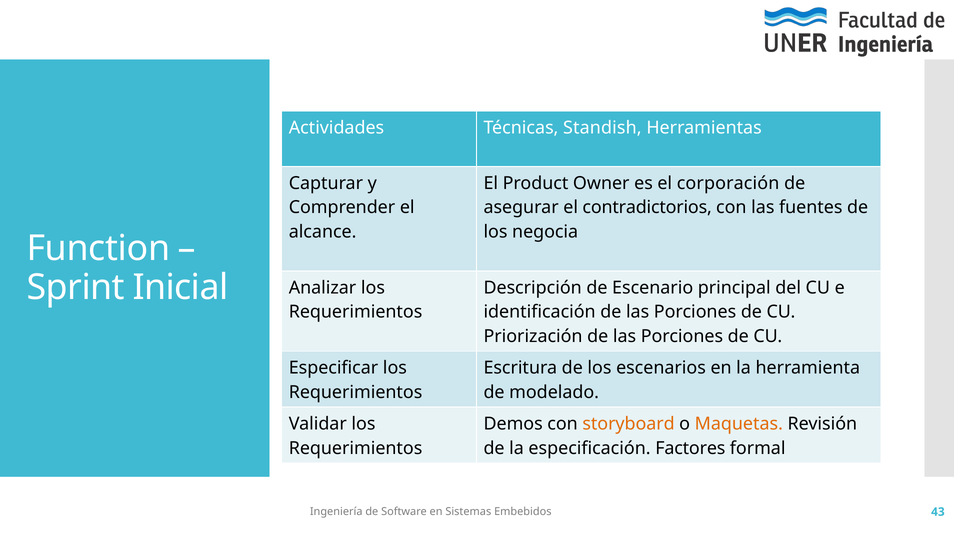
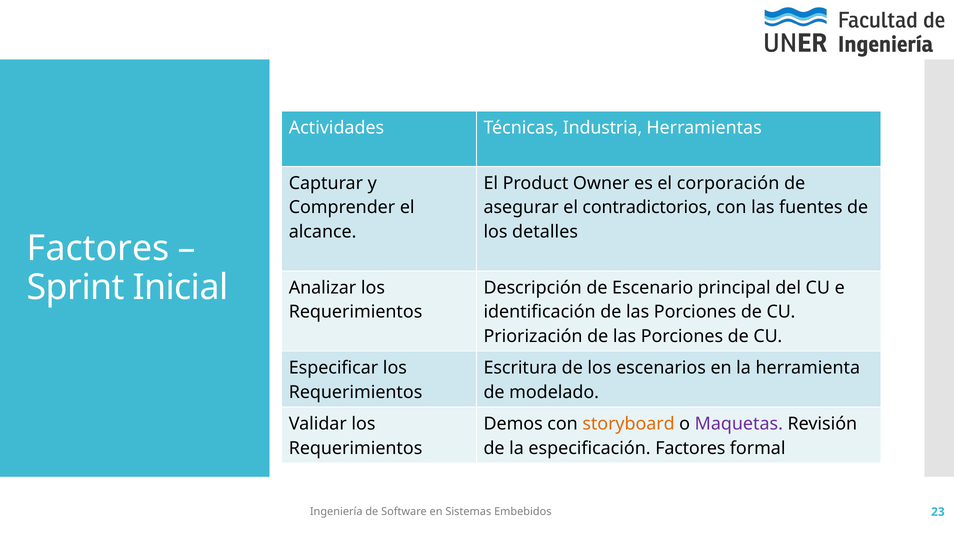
Standish: Standish -> Industria (603, 128)
negocia: negocia -> detalles (545, 232)
Function: Function -> Factores (98, 248)
Maquetas colour: orange -> purple (739, 424)
43: 43 -> 23 (938, 512)
